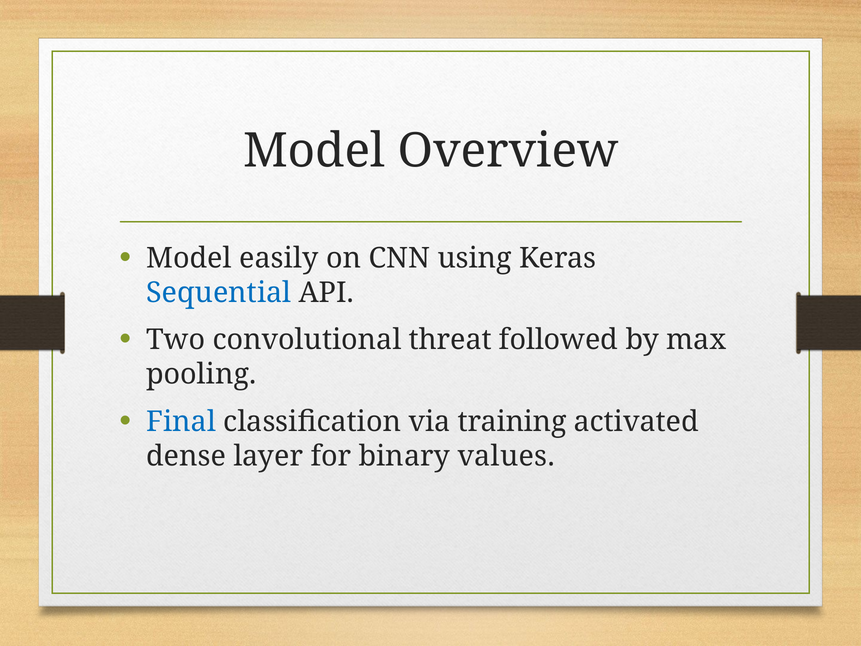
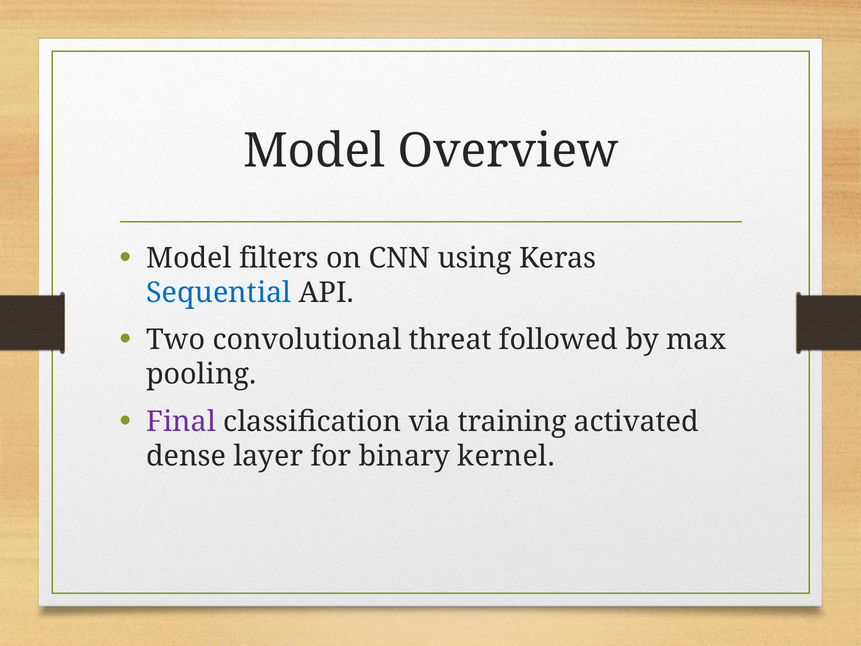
easily: easily -> filters (279, 258)
Final colour: blue -> purple (181, 422)
values: values -> kernel (506, 456)
